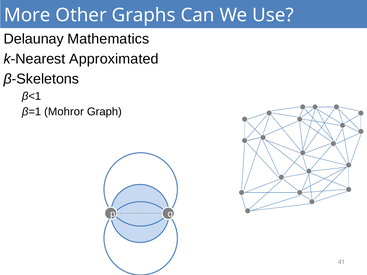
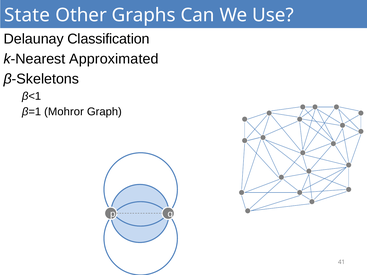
More: More -> State (27, 15)
Mathematics: Mathematics -> Classification (108, 39)
